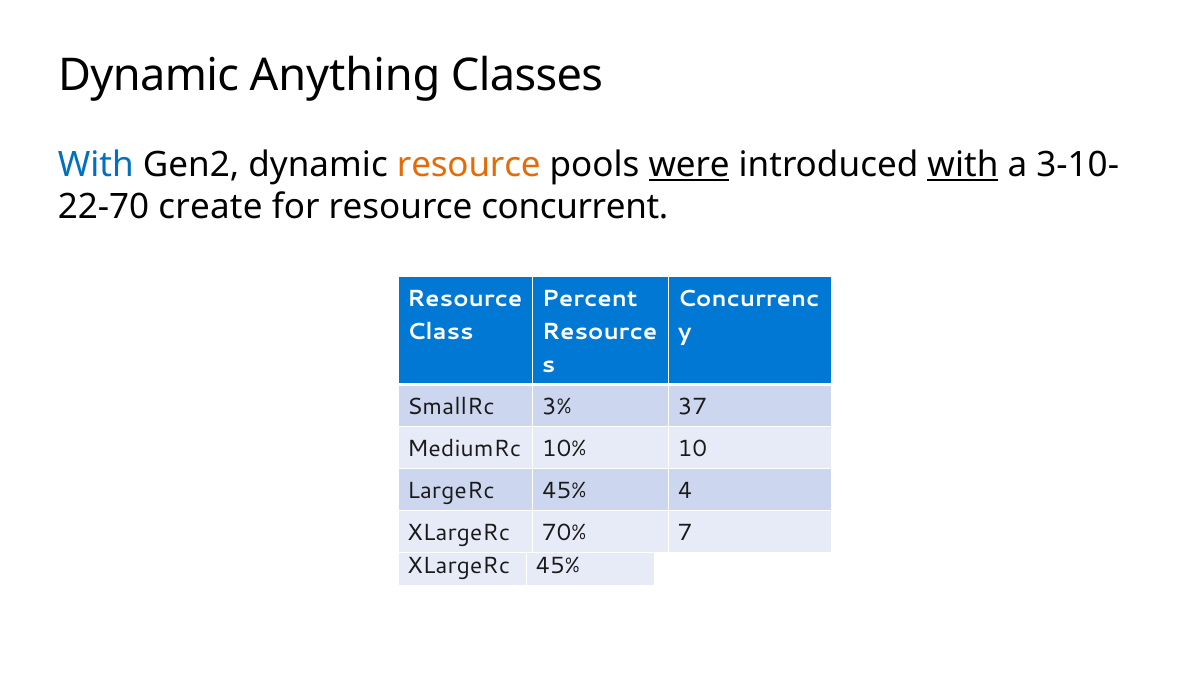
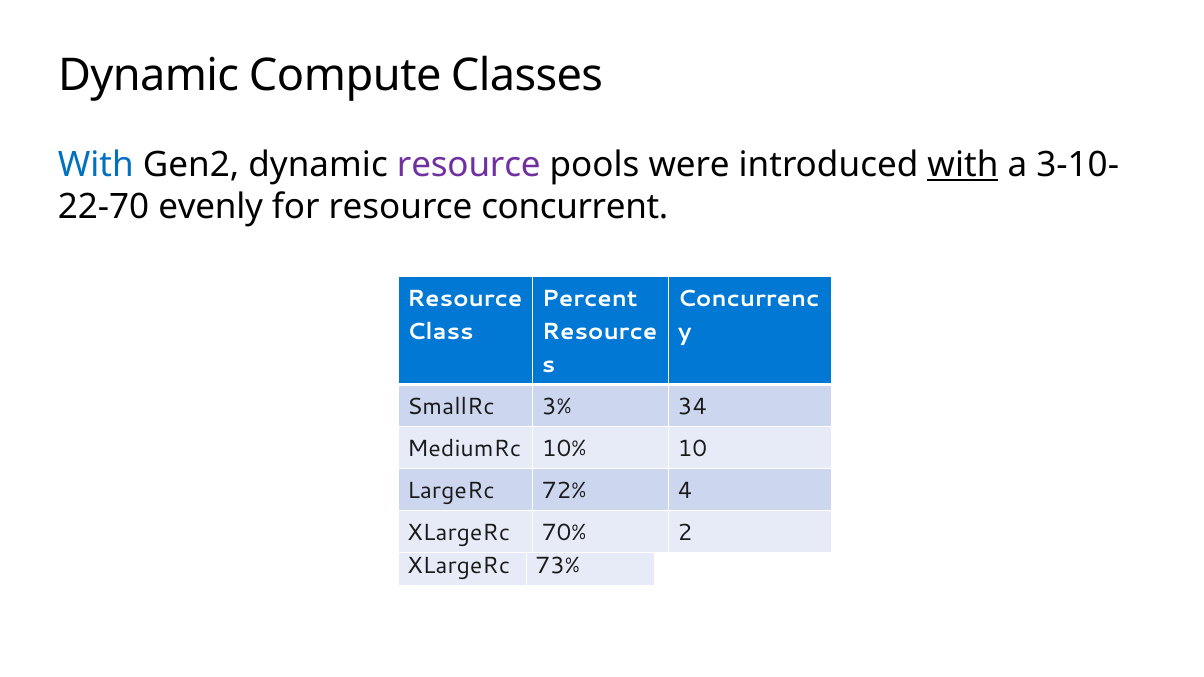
Anything: Anything -> Compute (345, 75)
resource colour: orange -> purple (469, 165)
were underline: present -> none (689, 165)
create: create -> evenly (211, 207)
37: 37 -> 34 (692, 407)
45%: 45% -> 72% (564, 491)
7: 7 -> 2 (685, 533)
XLargeRc 45%: 45% -> 73% (558, 566)
